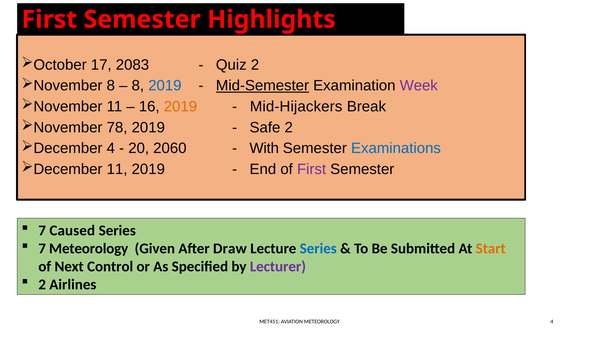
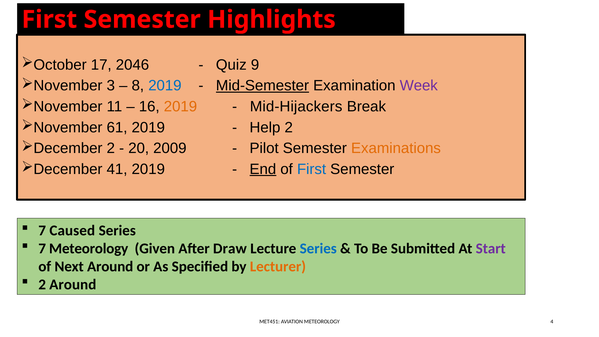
2083: 2083 -> 2046 (132, 65)
Quiz 2: 2 -> 9 (255, 65)
8: 8 -> 3 (111, 86)
78: 78 -> 61 (117, 127)
Safe: Safe -> Help (265, 127)
4: 4 -> 2 (111, 148)
2060: 2060 -> 2009 (170, 148)
With: With -> Pilot (264, 148)
Examinations colour: blue -> orange (396, 148)
11: 11 -> 41 (117, 169)
End underline: none -> present (263, 169)
First colour: purple -> blue (312, 169)
Start colour: orange -> purple (491, 248)
Next Control: Control -> Around (110, 266)
Lecturer colour: purple -> orange (278, 266)
2 Airlines: Airlines -> Around (73, 284)
